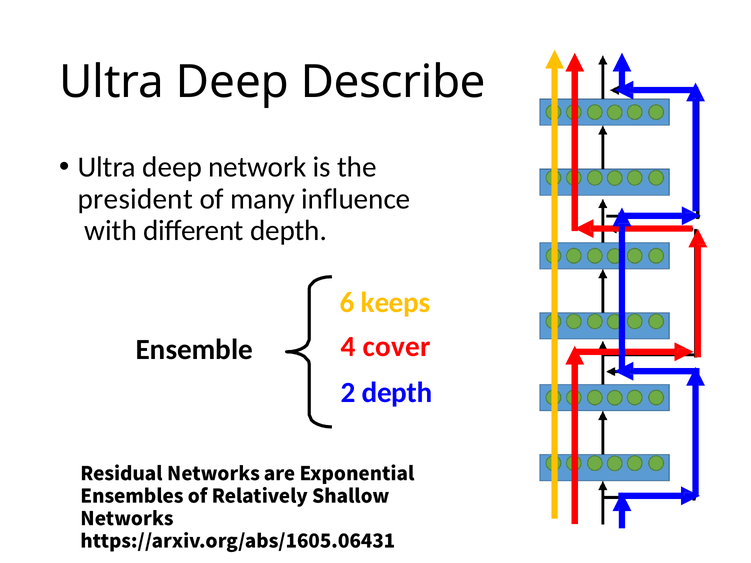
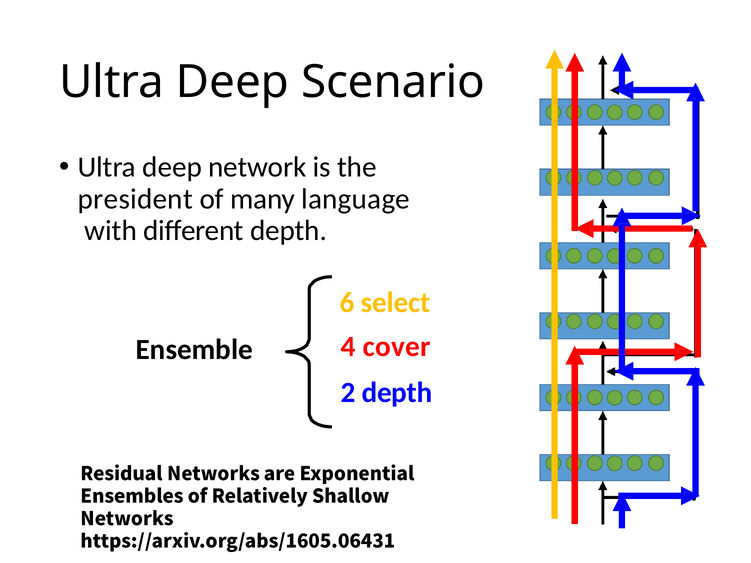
Describe: Describe -> Scenario (393, 82)
influence: influence -> language (356, 199)
keeps: keeps -> select (396, 303)
